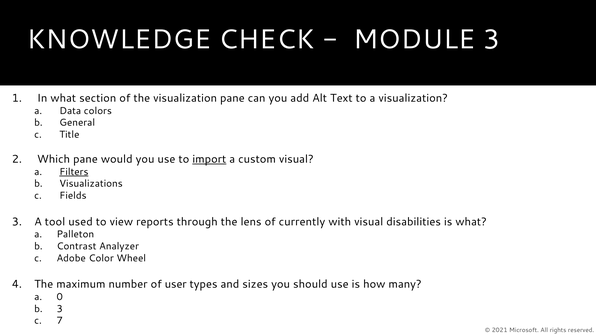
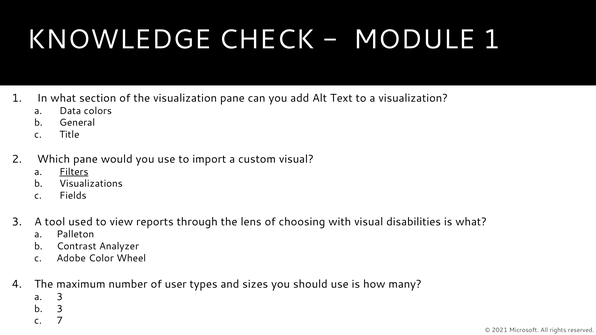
MODULE 3: 3 -> 1 (492, 39)
import underline: present -> none (209, 159)
currently: currently -> choosing (302, 222)
a 0: 0 -> 3 (60, 297)
